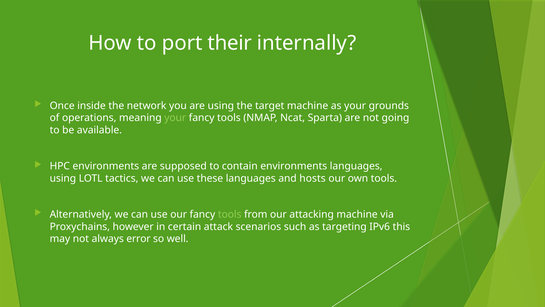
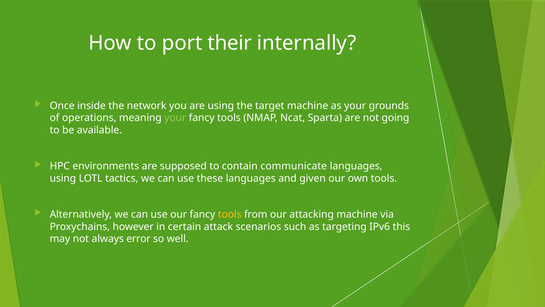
contain environments: environments -> communicate (294, 166)
hosts: hosts -> given (313, 178)
tools colour: light green -> yellow (230, 214)
